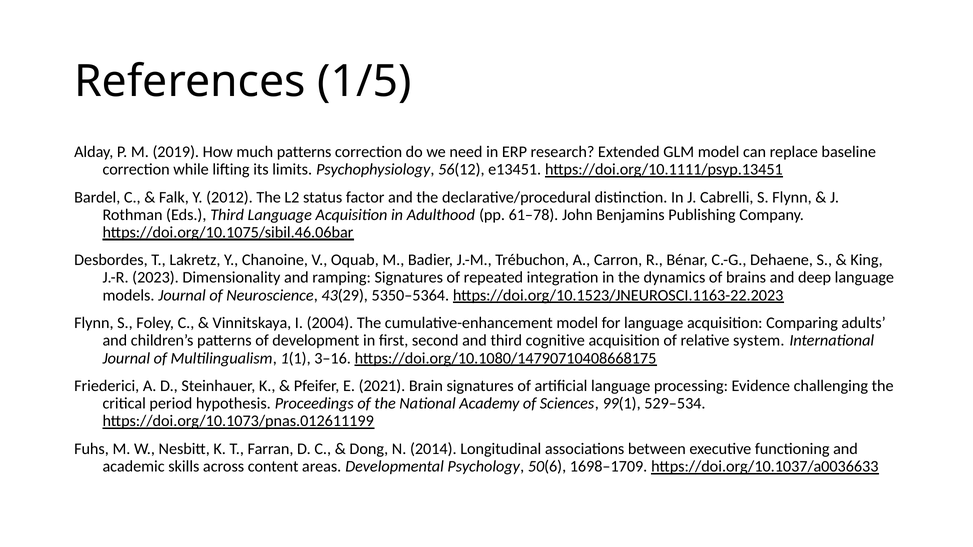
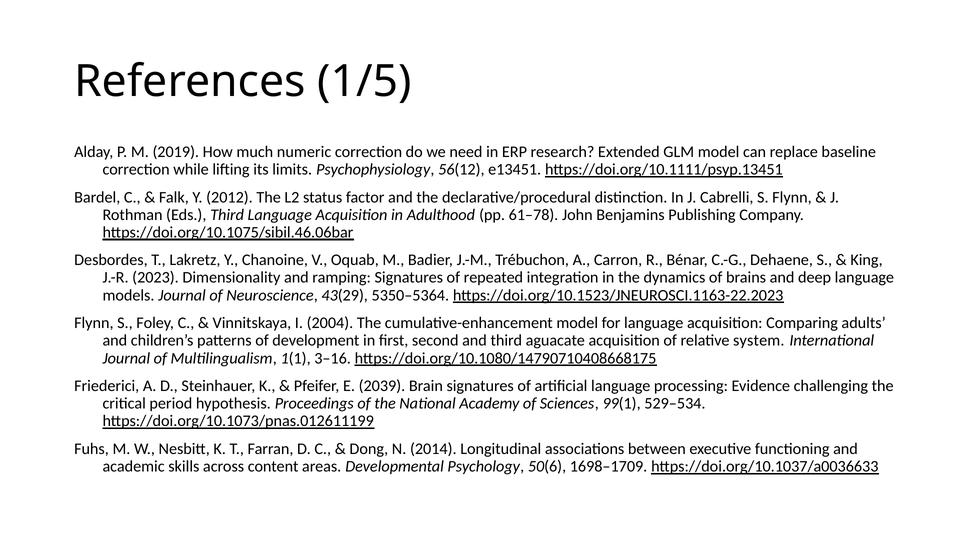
much patterns: patterns -> numeric (304, 152)
cognitive: cognitive -> aguacate (555, 341)
2021: 2021 -> 2039 (382, 386)
